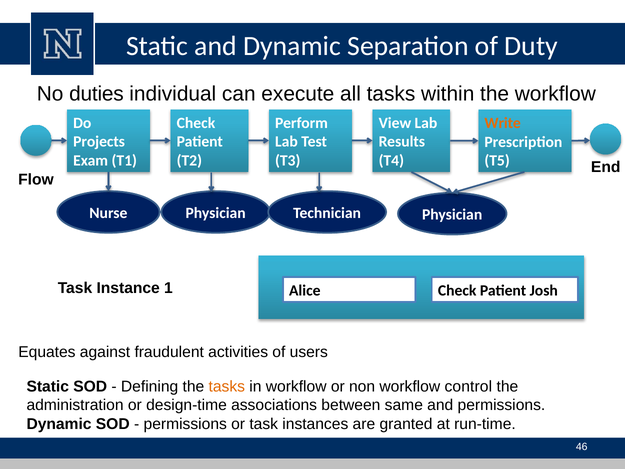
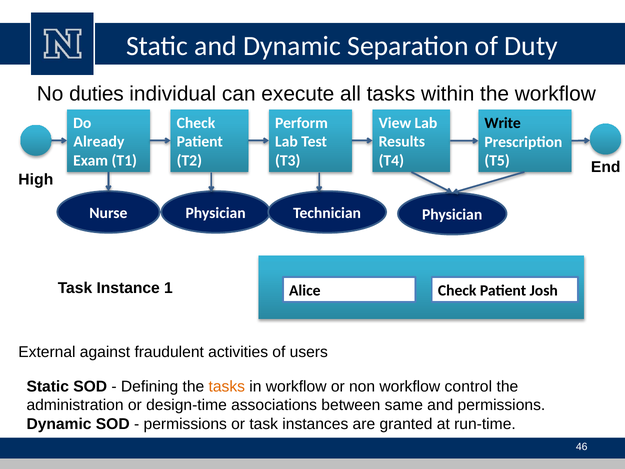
Write colour: orange -> black (503, 123)
Projects: Projects -> Already (99, 142)
Flow: Flow -> High (36, 180)
Equates: Equates -> External (47, 352)
